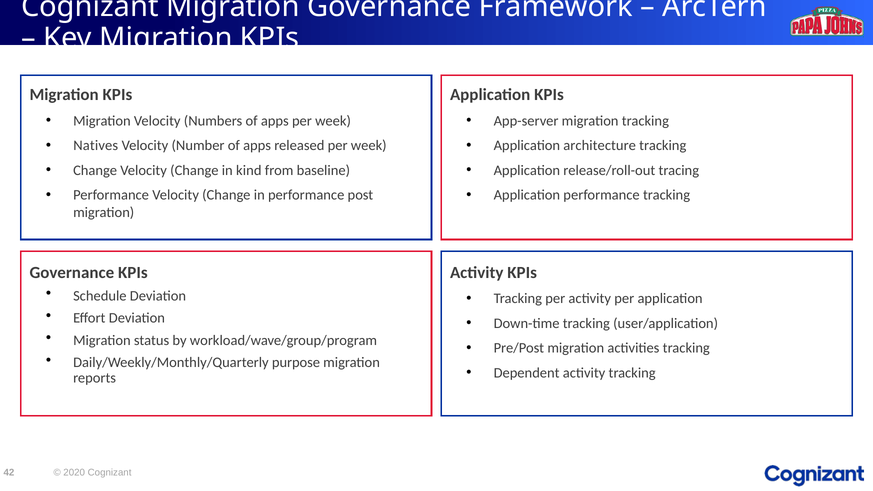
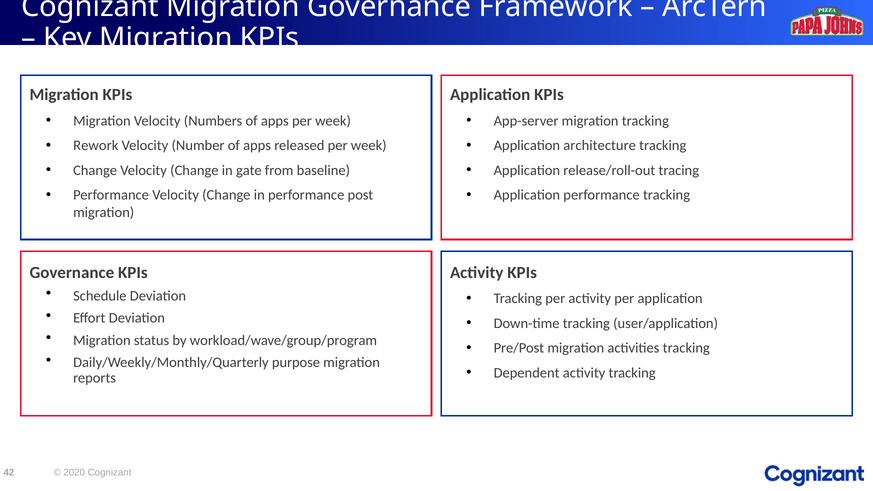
Natives: Natives -> Rework (96, 146)
kind: kind -> gate (249, 170)
